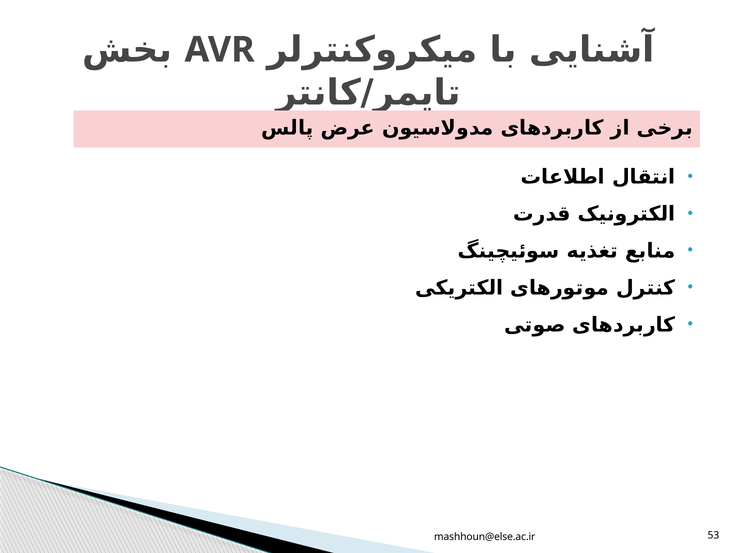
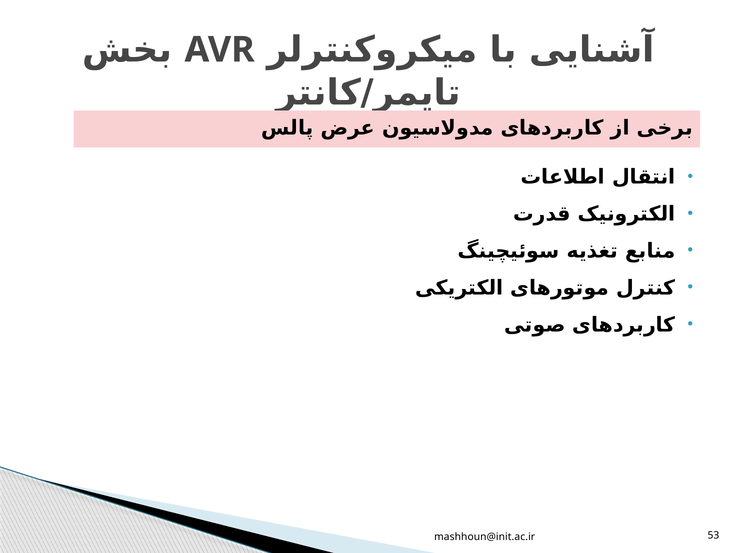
mashhoun@else.ac.ir: mashhoun@else.ac.ir -> mashhoun@init.ac.ir (485, 537)
